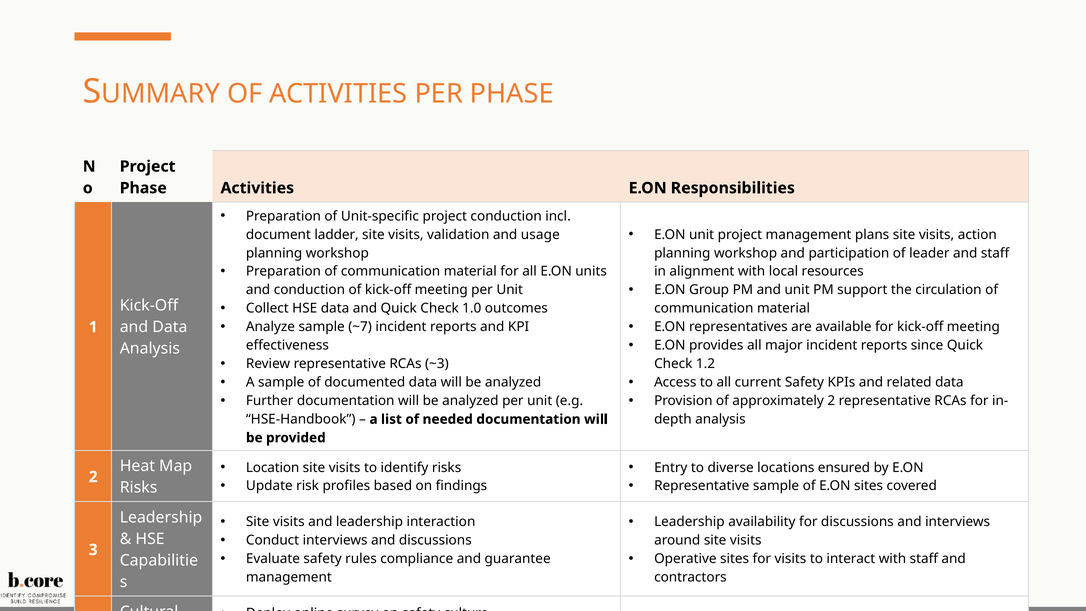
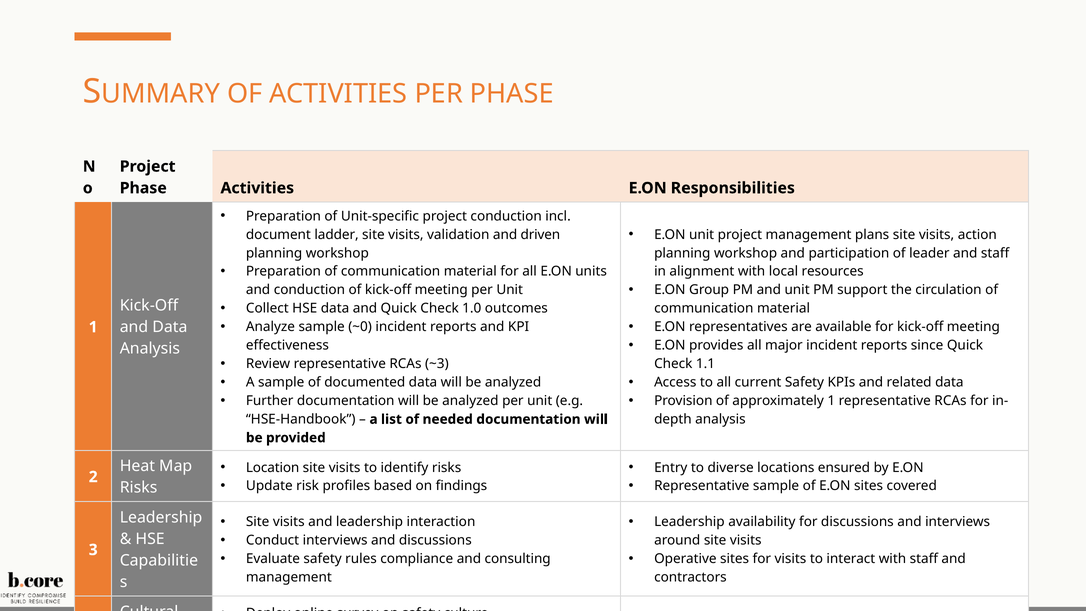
usage: usage -> driven (540, 235)
~7: ~7 -> ~0 (360, 327)
1.2: 1.2 -> 1.1 (706, 364)
approximately 2: 2 -> 1 (831, 401)
guarantee: guarantee -> consulting (518, 559)
